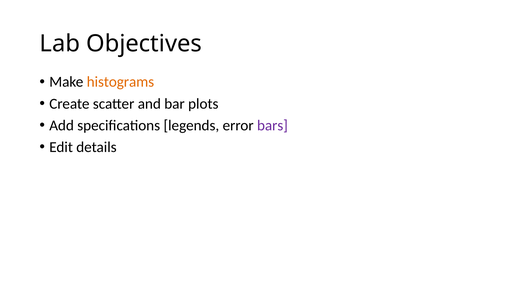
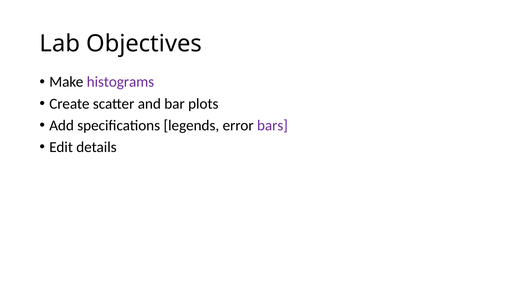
histograms colour: orange -> purple (120, 82)
